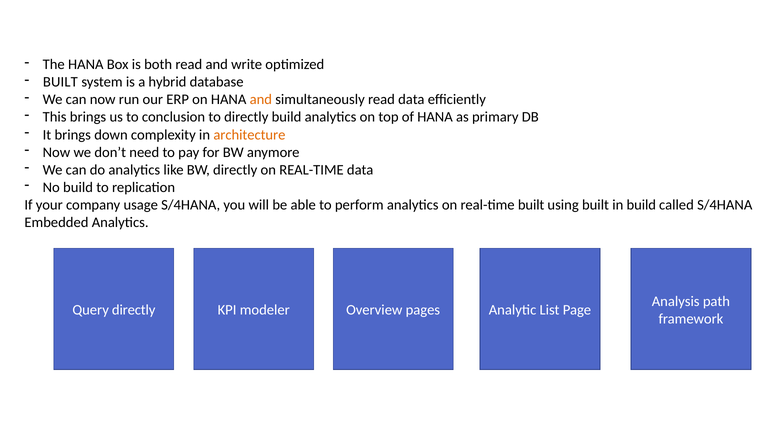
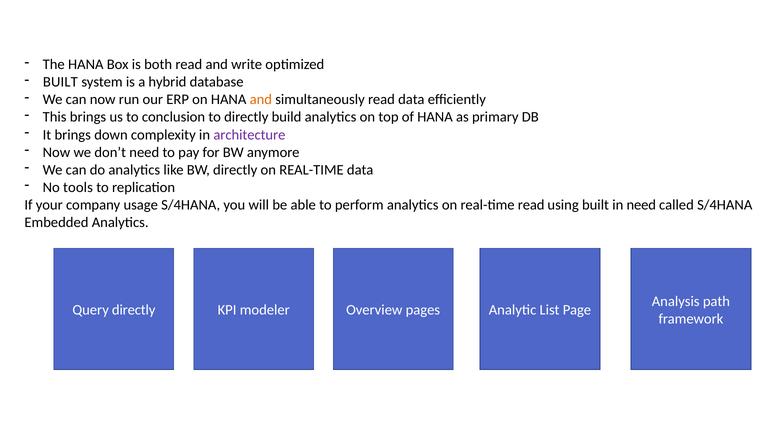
architecture colour: orange -> purple (249, 135)
No build: build -> tools (78, 188)
real-time built: built -> read (531, 205)
in build: build -> need (641, 205)
